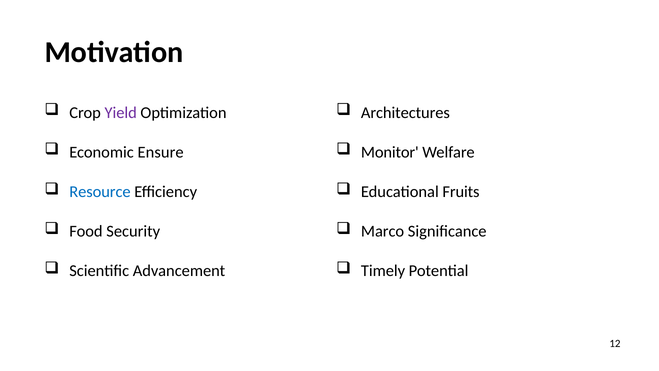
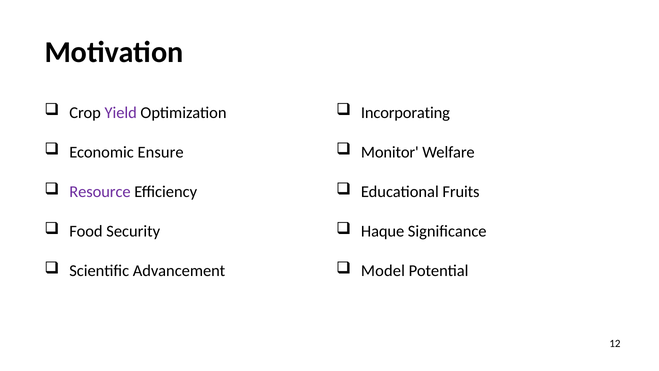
Architectures: Architectures -> Incorporating (405, 113)
Resource colour: blue -> purple (100, 192)
Marco: Marco -> Haque (383, 231)
Timely: Timely -> Model (383, 271)
